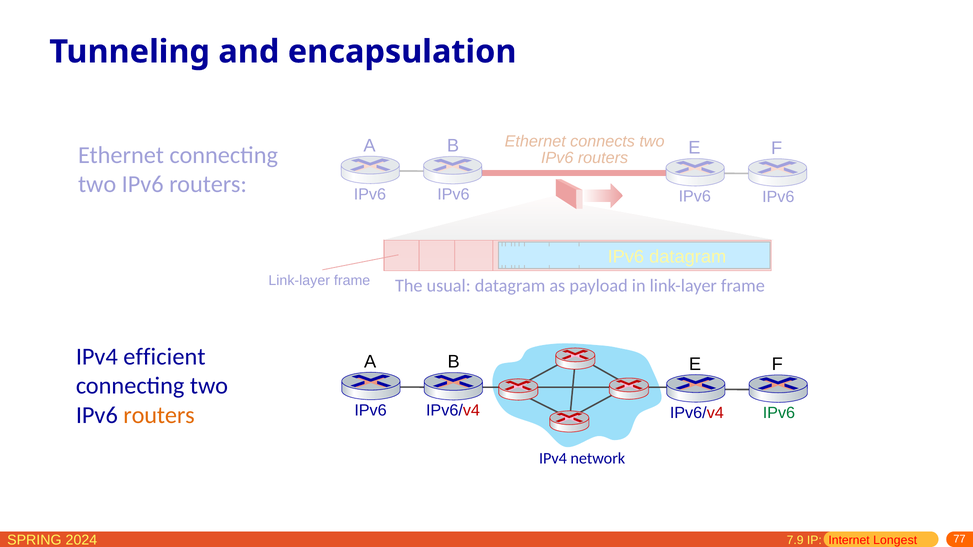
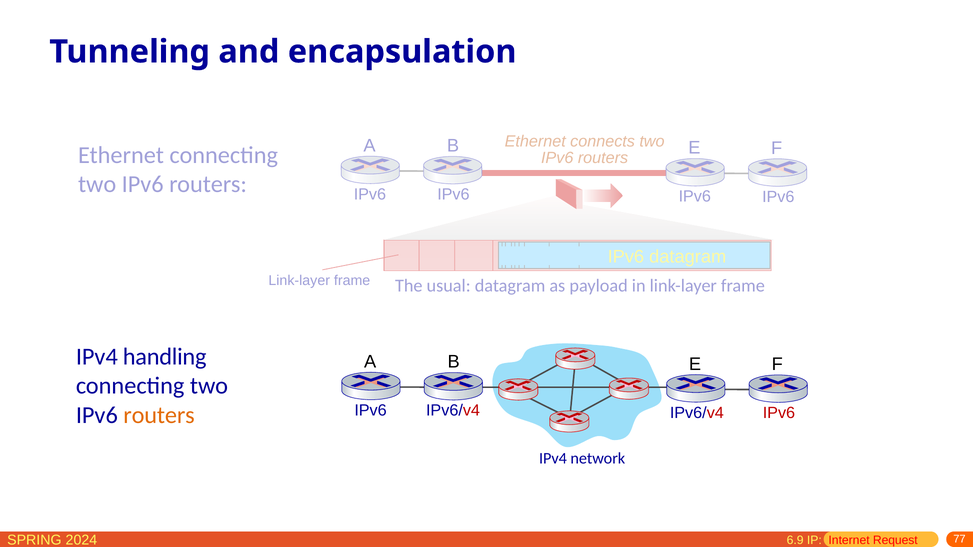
efficient: efficient -> handling (165, 357)
IPv6 colour: green -> red (779, 413)
7.9: 7.9 -> 6.9 (795, 540)
Longest: Longest -> Request (895, 540)
